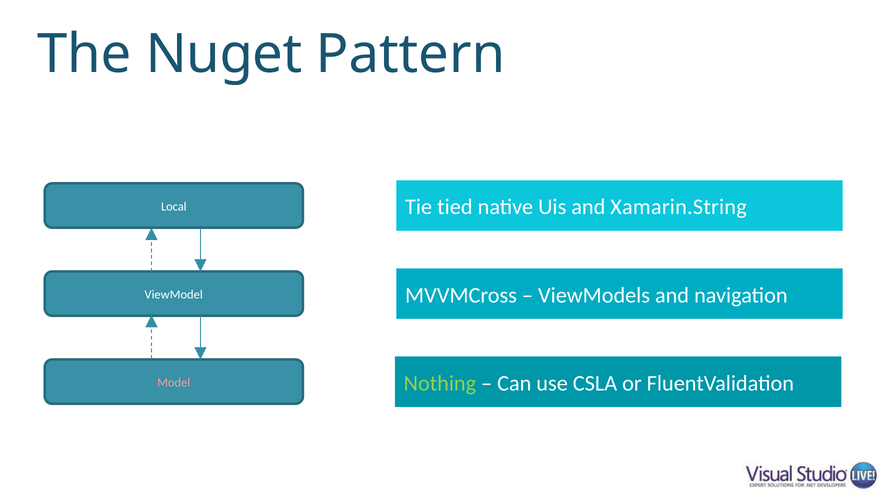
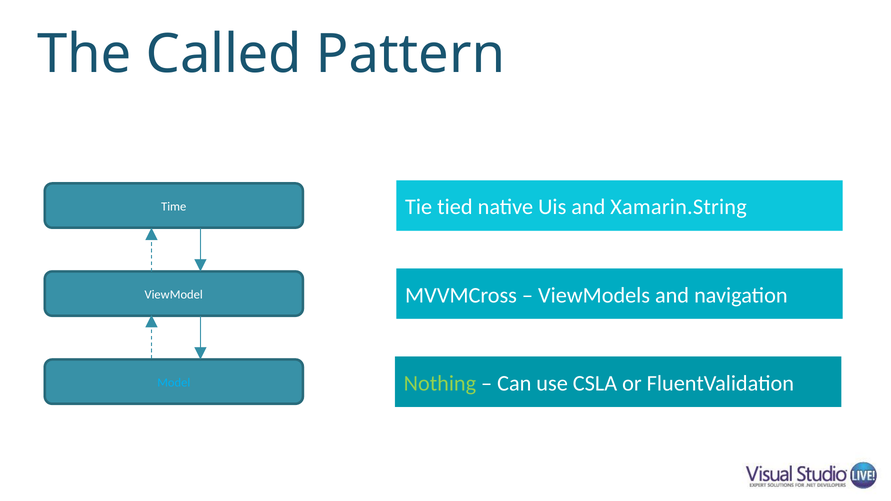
Nuget: Nuget -> Called (224, 54)
Local: Local -> Time (174, 206)
Model colour: pink -> light blue (174, 383)
